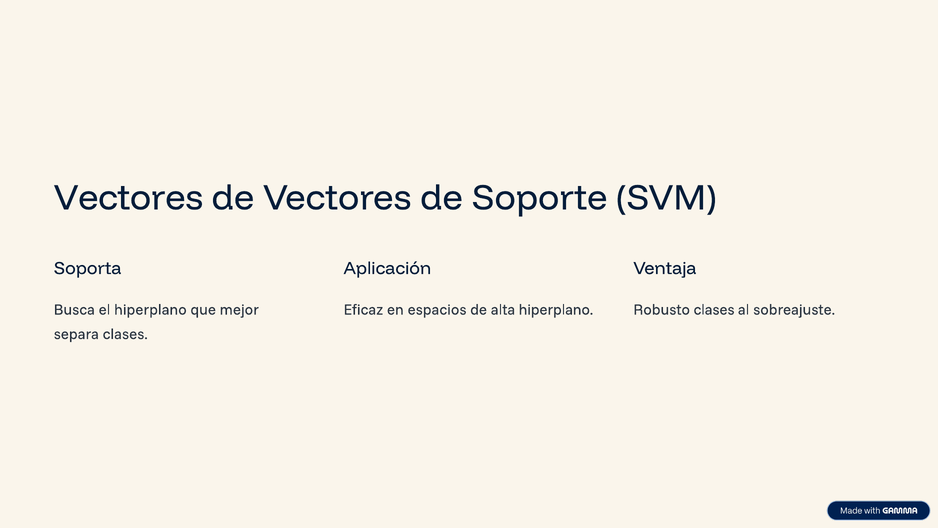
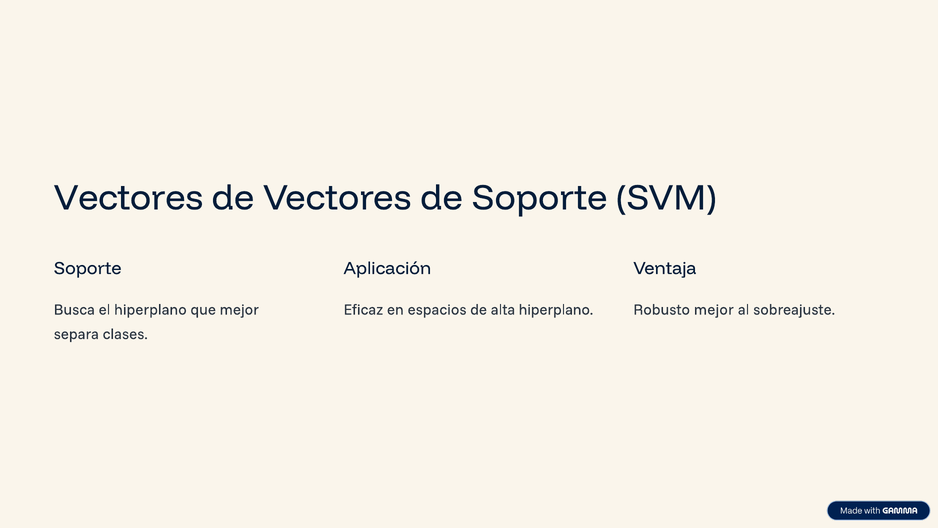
Soporta: Soporta -> Soporte (88, 268)
Robusto clases: clases -> mejor (714, 309)
